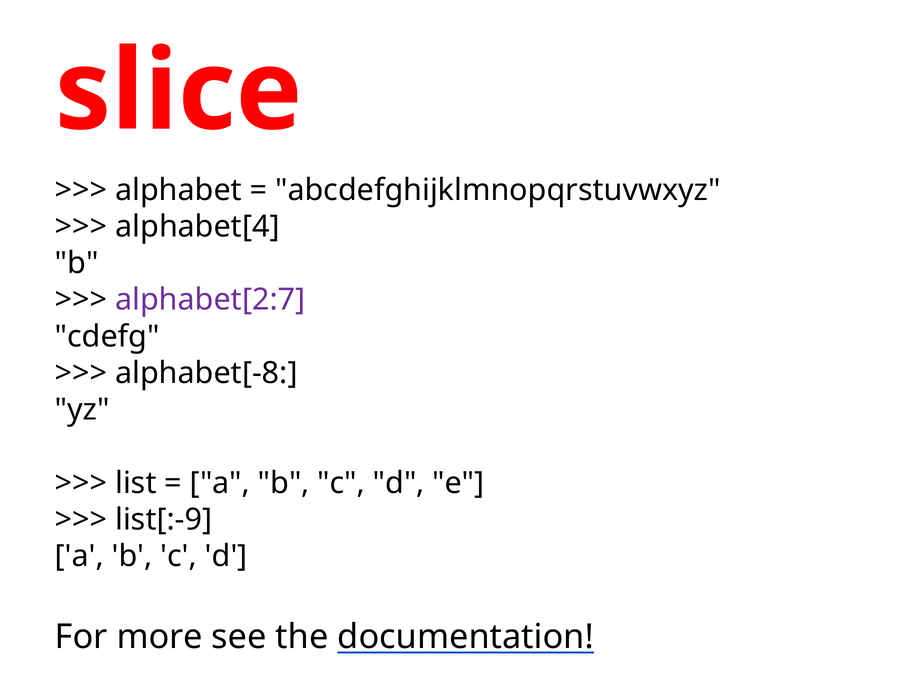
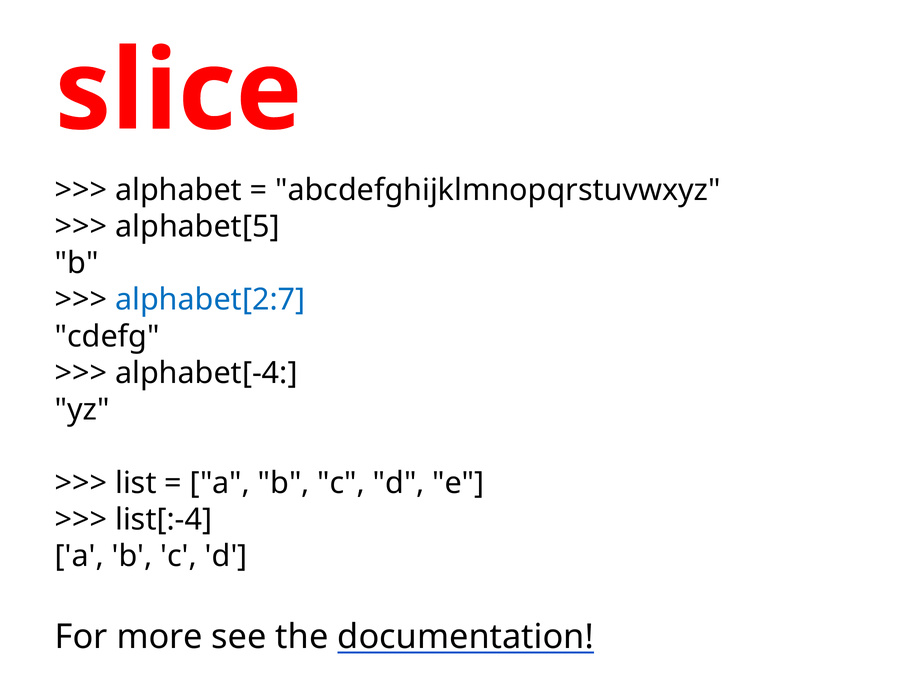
alphabet[4: alphabet[4 -> alphabet[5 (197, 227)
alphabet[2:7 colour: purple -> blue (210, 300)
alphabet[-8: alphabet[-8 -> alphabet[-4 (206, 373)
list[:-9: list[:-9 -> list[:-4 (164, 520)
